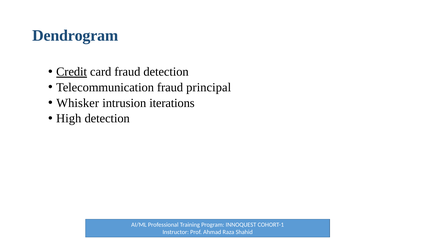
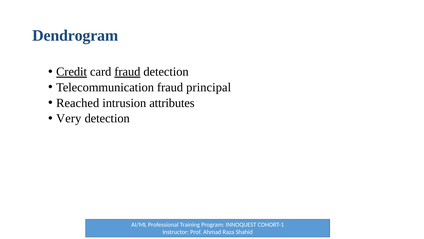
fraud underline: none -> present (127, 72)
Whisker: Whisker -> Reached (78, 103)
iterations: iterations -> attributes (172, 103)
High: High -> Very (69, 118)
